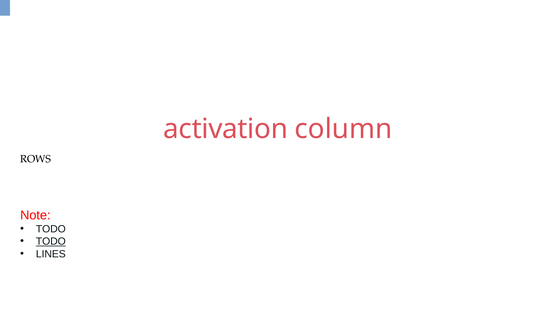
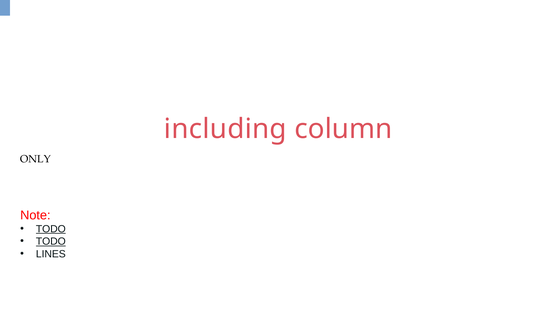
activation: activation -> including (225, 129)
ROWS: ROWS -> ONLY (35, 159)
TODO underline: none -> present (51, 229)
